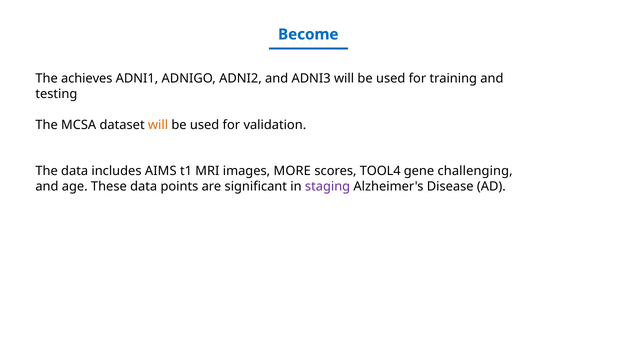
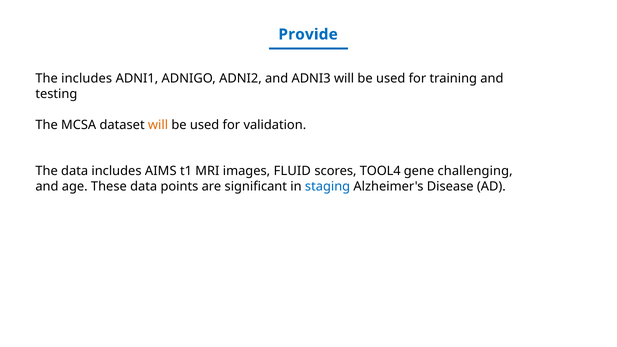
Become: Become -> Provide (308, 34)
The achieves: achieves -> includes (87, 79)
MORE: MORE -> FLUID (292, 171)
staging colour: purple -> blue (328, 187)
